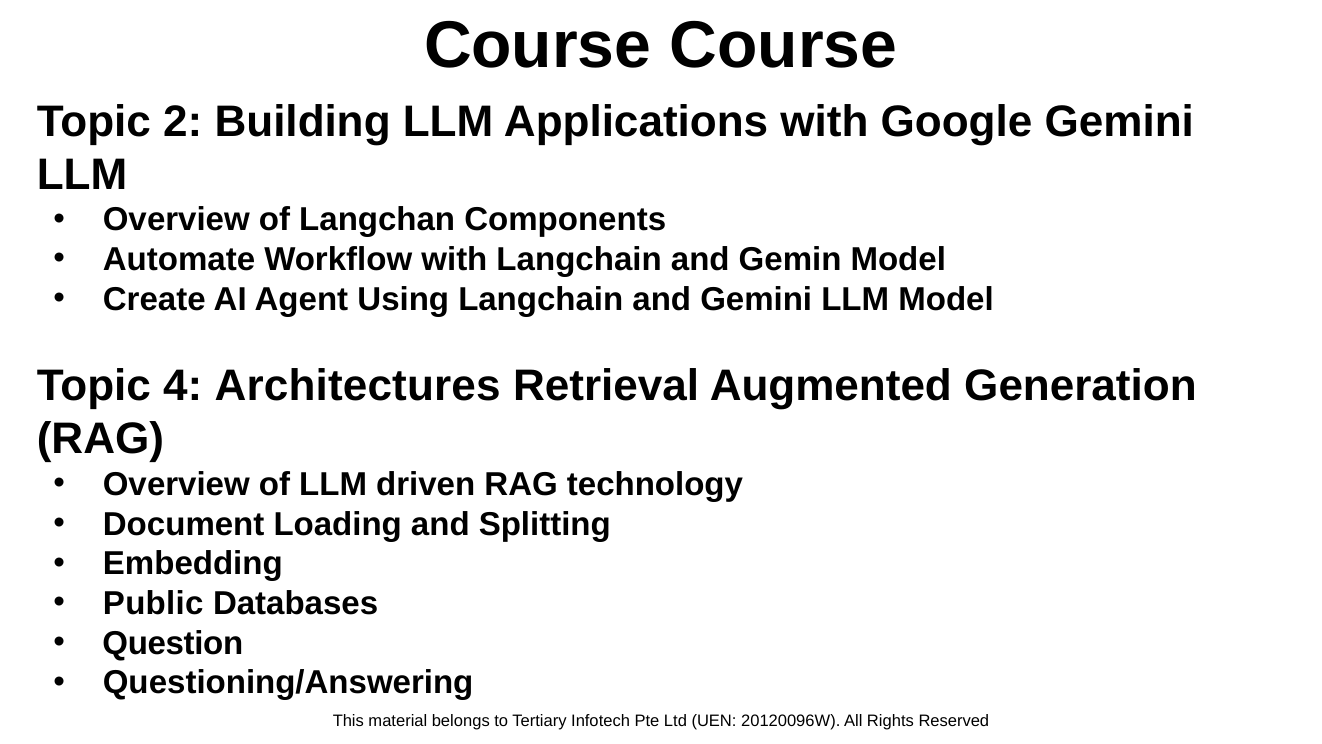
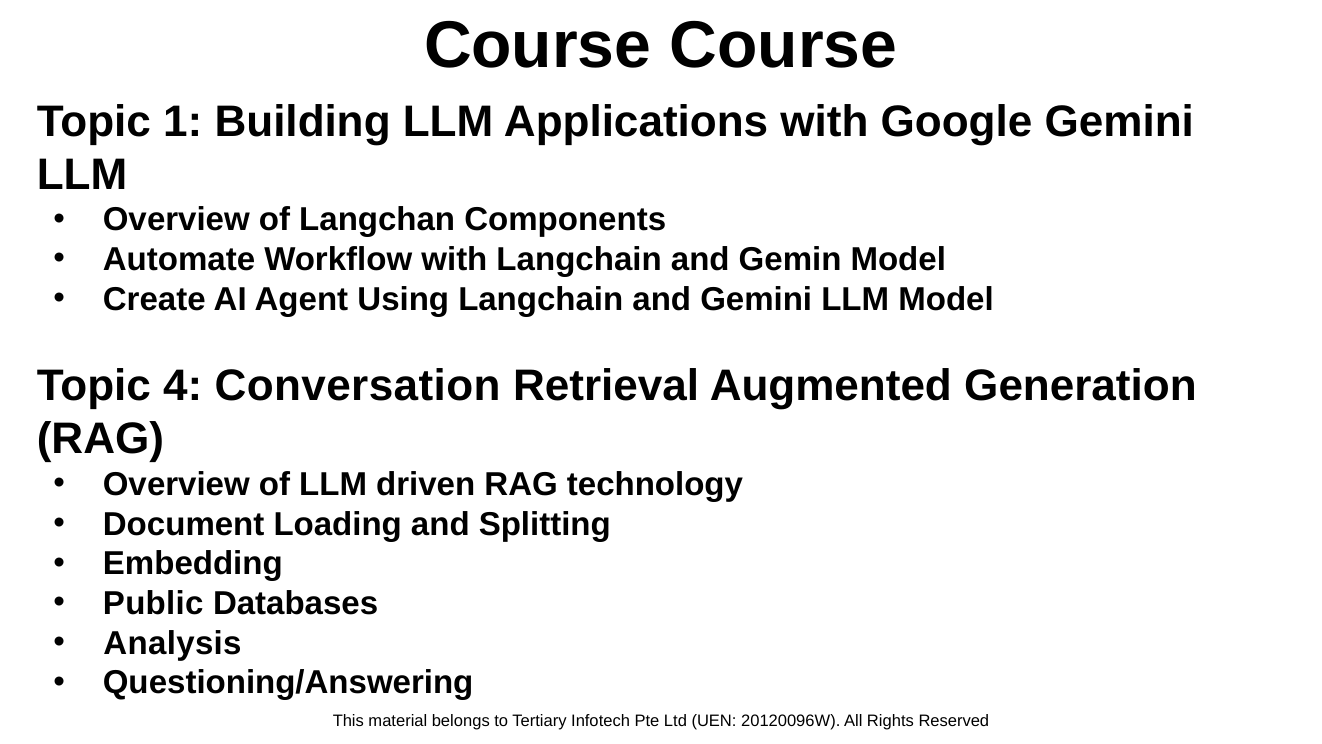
2: 2 -> 1 (183, 122)
Architectures: Architectures -> Conversation (358, 386)
Question: Question -> Analysis (173, 643)
